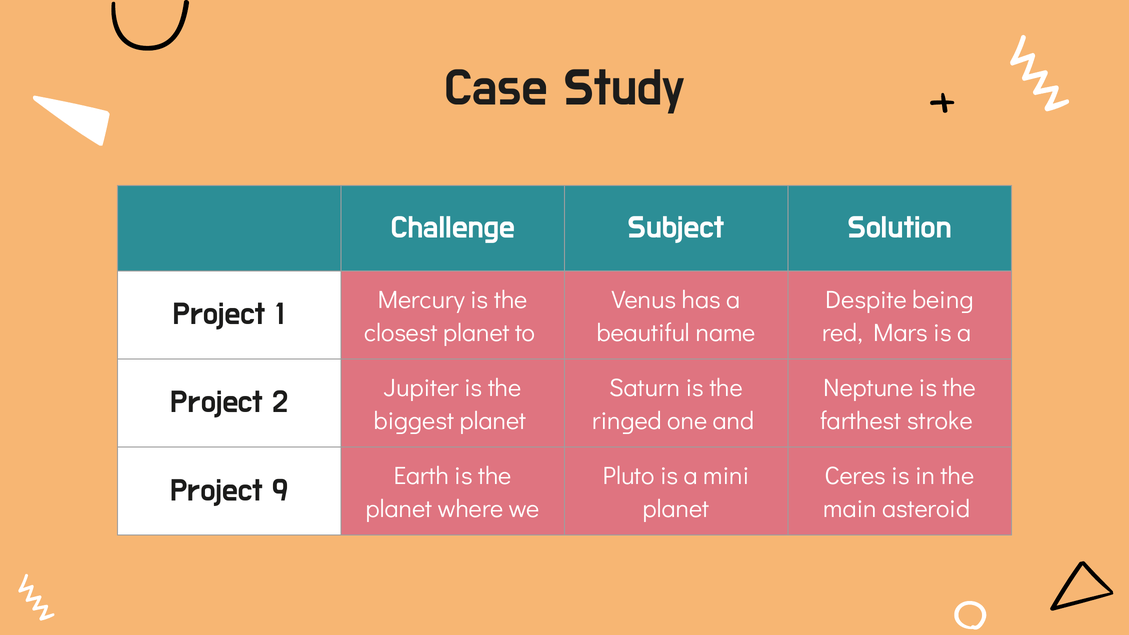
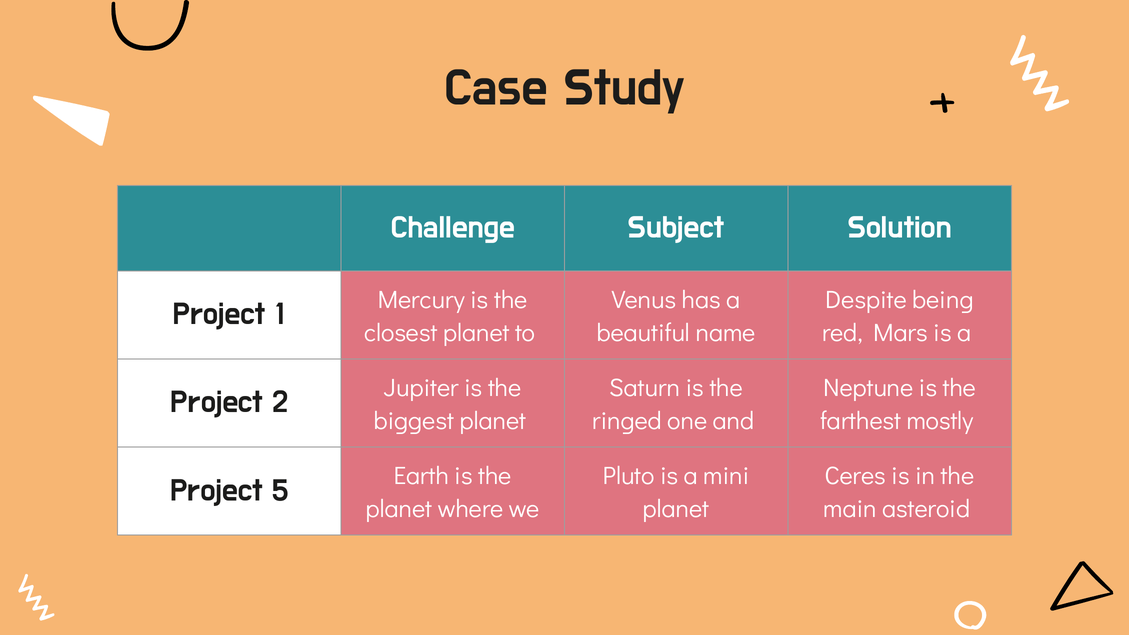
stroke: stroke -> mostly (940, 421)
9: 9 -> 5 (280, 490)
